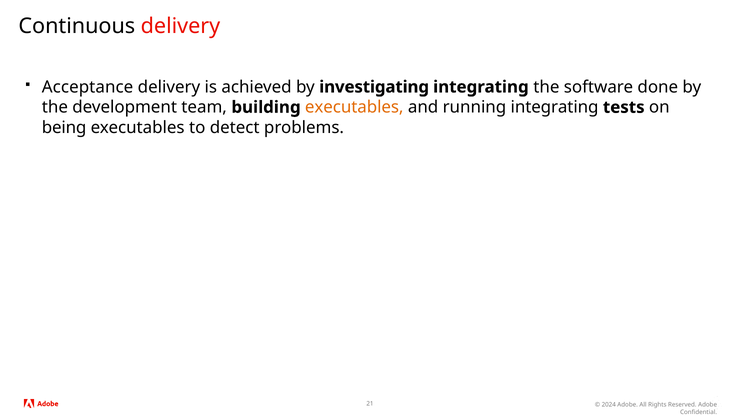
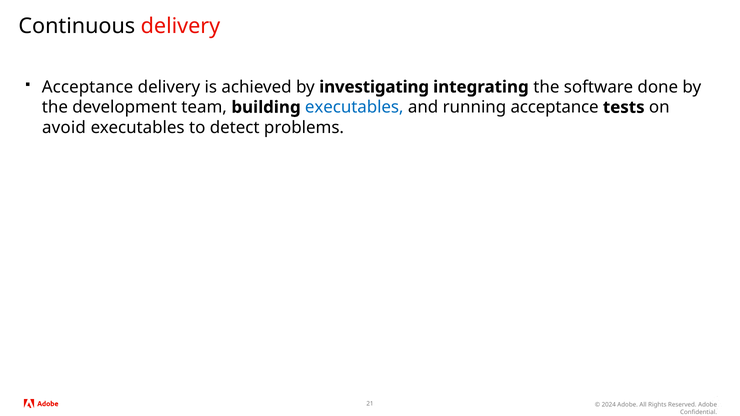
executables colour: orange -> blue (354, 107)
running integrating: integrating -> acceptance (555, 107)
being: being -> avoid (64, 128)
